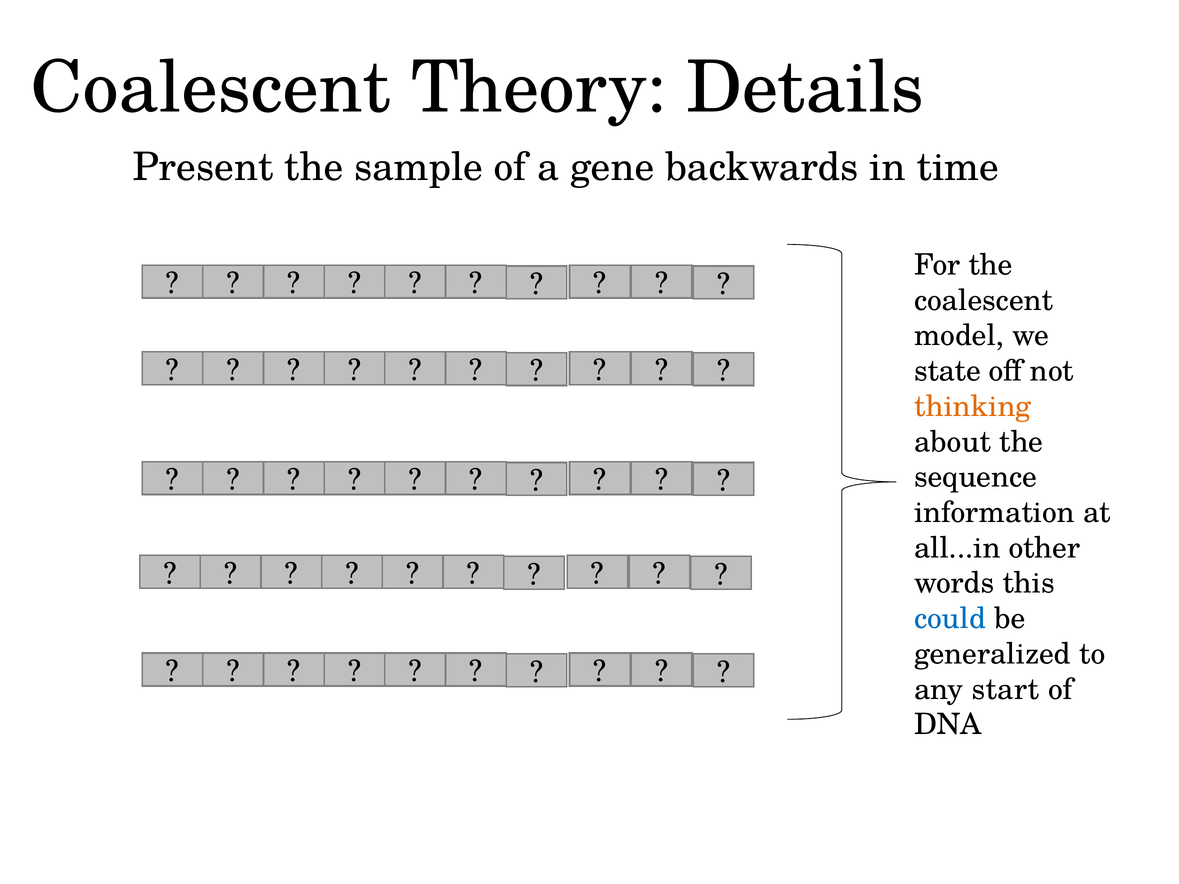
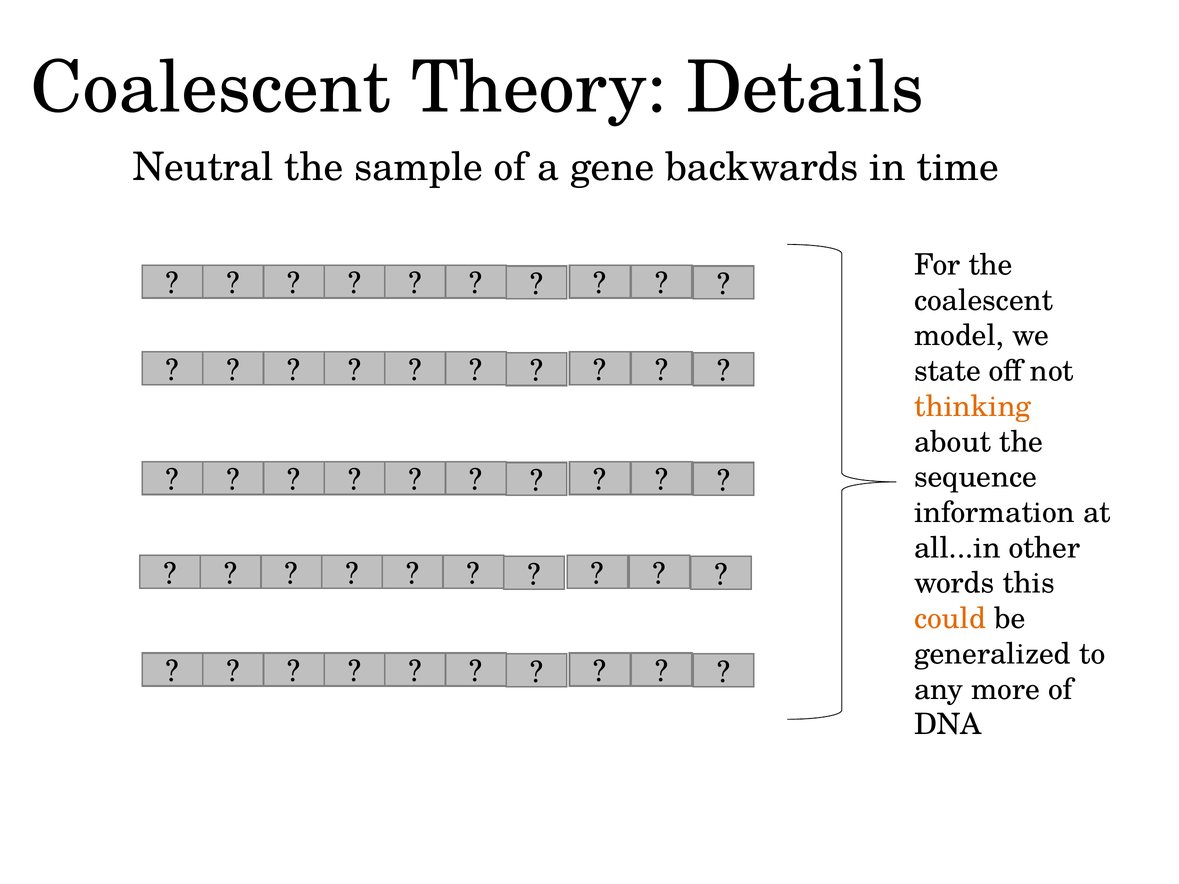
Present: Present -> Neutral (203, 167)
could colour: blue -> orange (950, 619)
start: start -> more (1006, 690)
